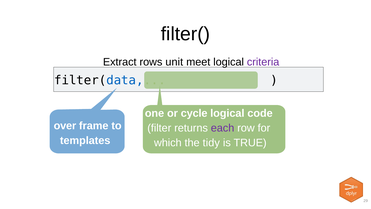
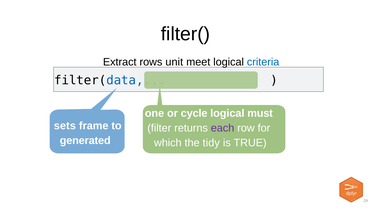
criteria colour: purple -> blue (263, 62)
code: code -> must (260, 113)
over: over -> sets (65, 126)
templates: templates -> generated (85, 140)
